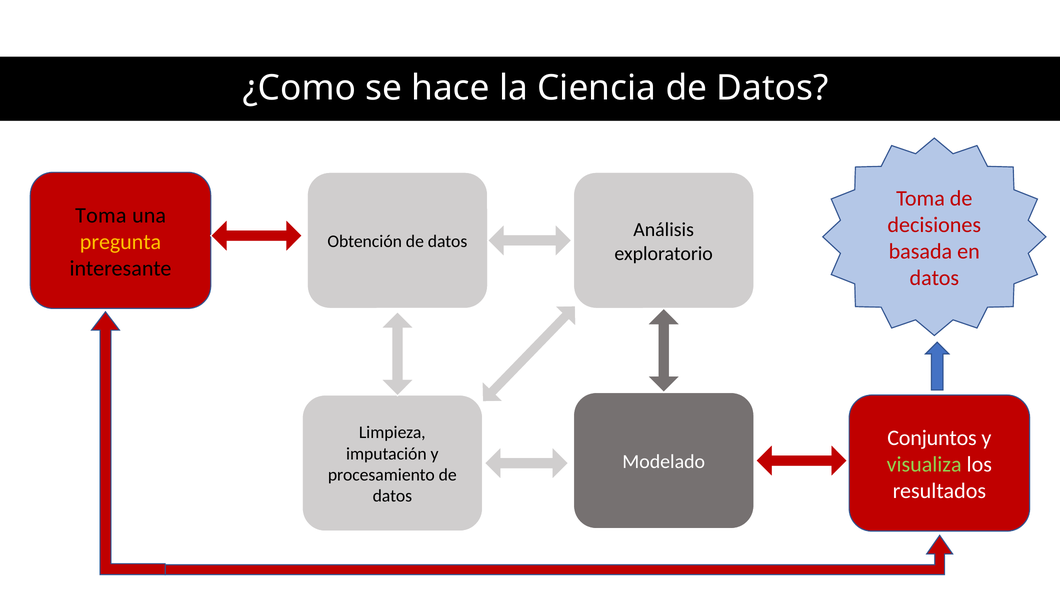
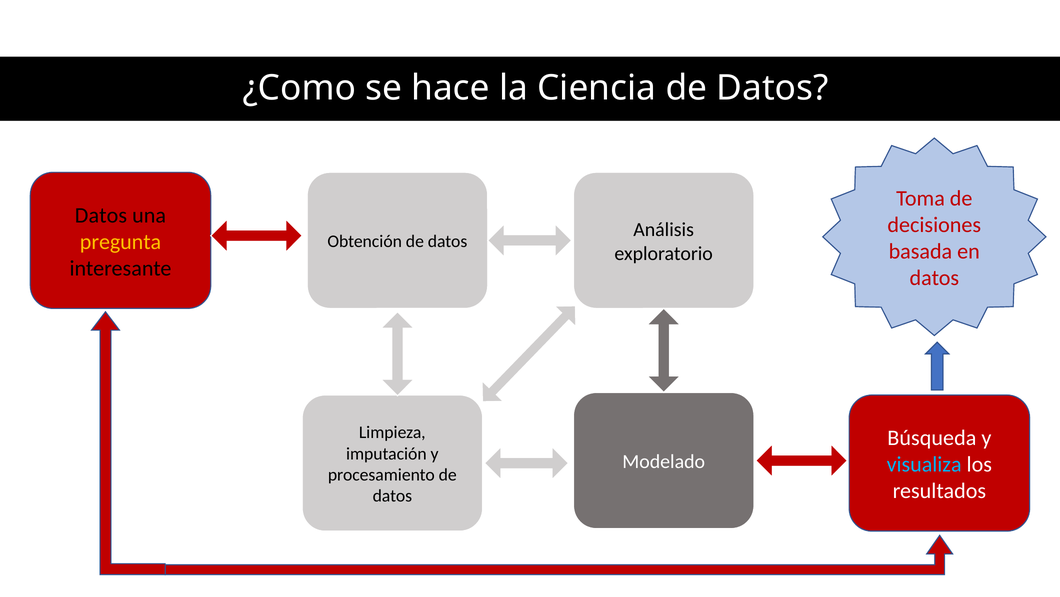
Toma: Toma -> Datos (101, 215)
Conjuntos: Conjuntos -> Búsqueda (932, 438)
visualiza colour: light green -> light blue (924, 464)
